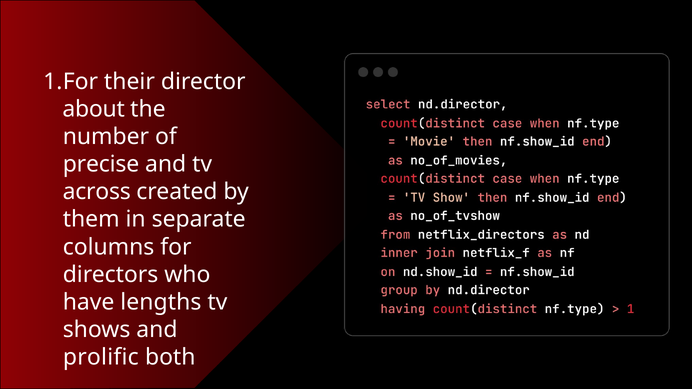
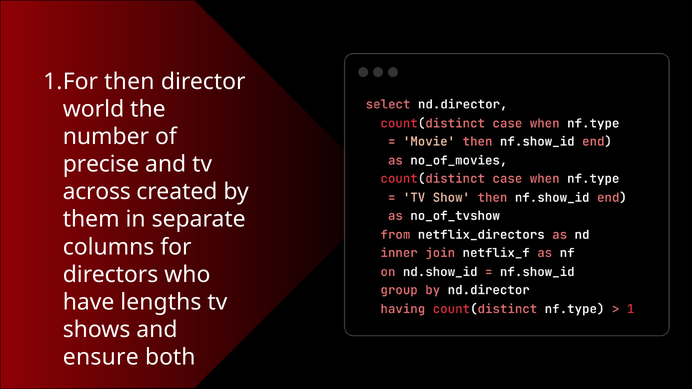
their: their -> then (129, 82)
about: about -> world (94, 109)
prolific: prolific -> ensure (101, 357)
